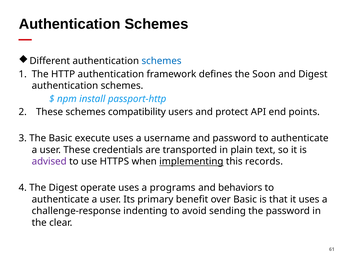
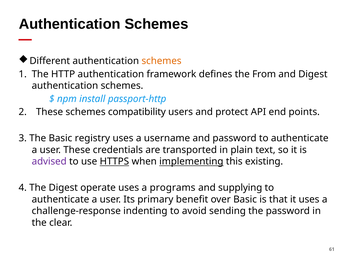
schemes colour: blue -> orange (162, 61)
Soon: Soon -> From (264, 74)
execute: execute -> registry (92, 138)
HTTPS underline: none -> present (114, 161)
records: records -> existing (264, 161)
behaviors: behaviors -> supplying (240, 188)
